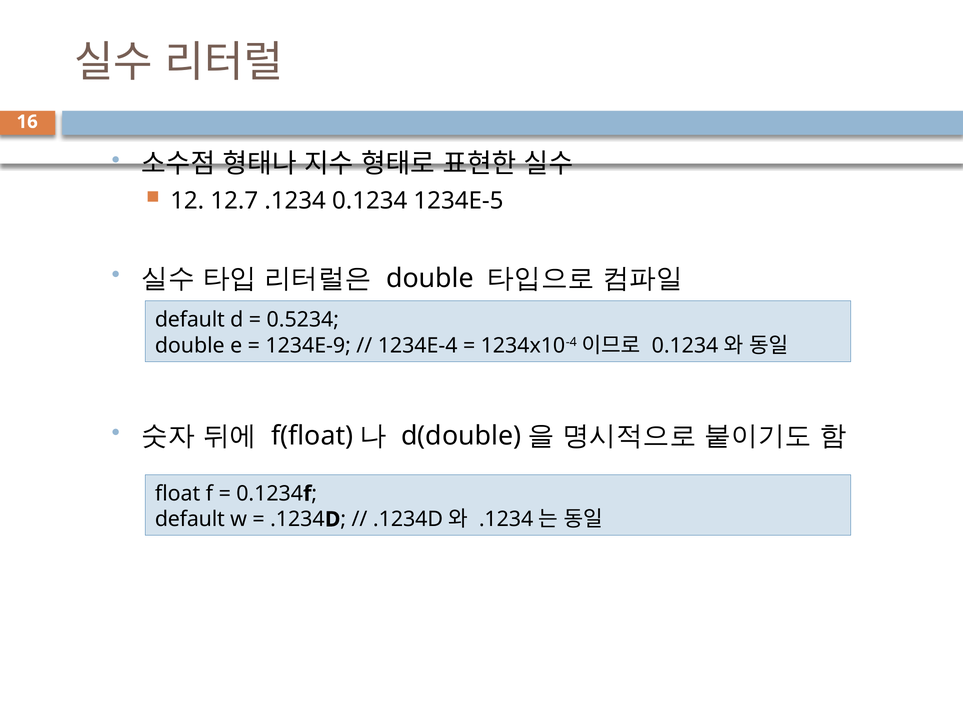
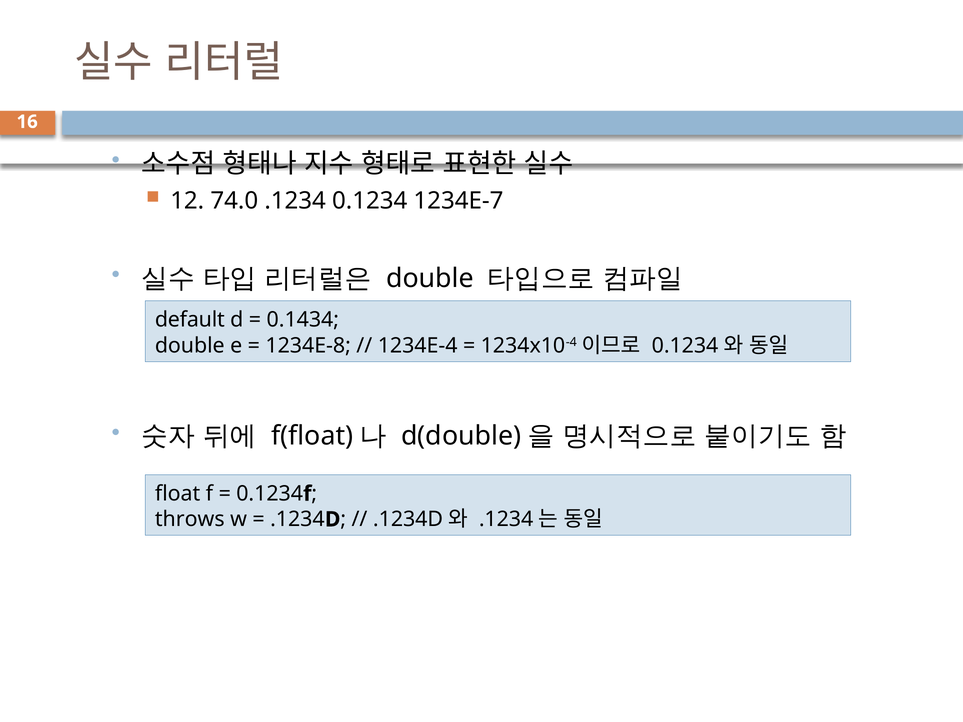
12.7: 12.7 -> 74.0 (234, 201)
1234E-5: 1234E-5 -> 1234E-7 (458, 201)
0.5234: 0.5234 -> 0.1434 (303, 320)
1234E-9: 1234E-9 -> 1234E-8 (308, 346)
default: default -> throws (190, 520)
